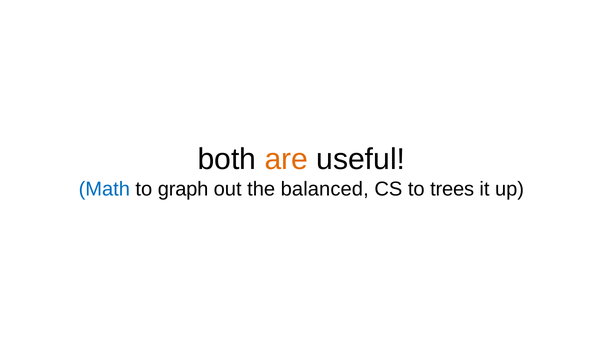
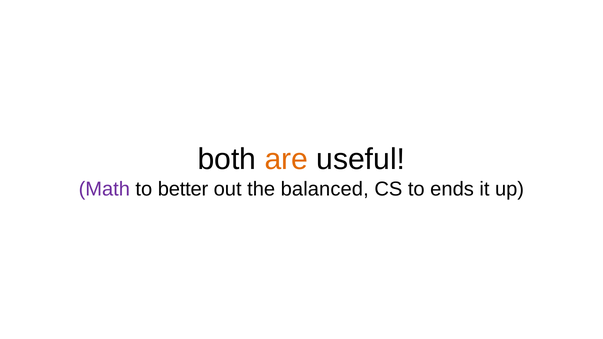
Math colour: blue -> purple (104, 189)
graph: graph -> better (183, 189)
trees: trees -> ends (452, 189)
